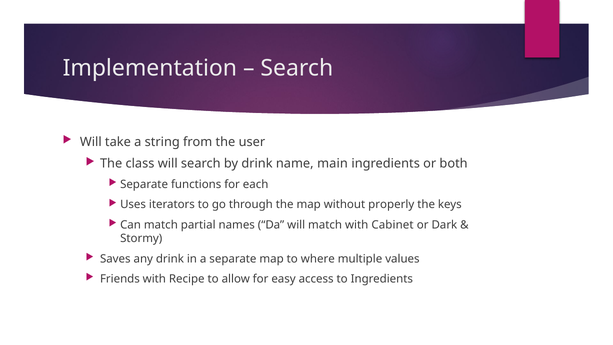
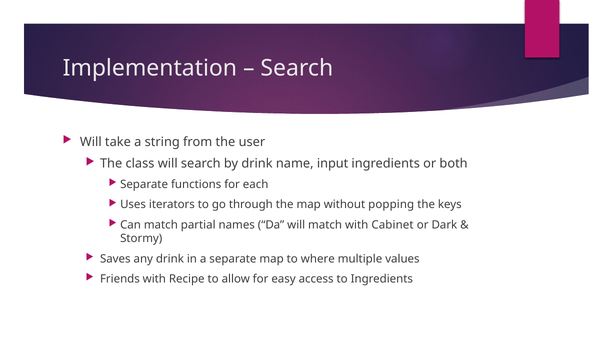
main: main -> input (333, 164)
properly: properly -> popping (391, 205)
